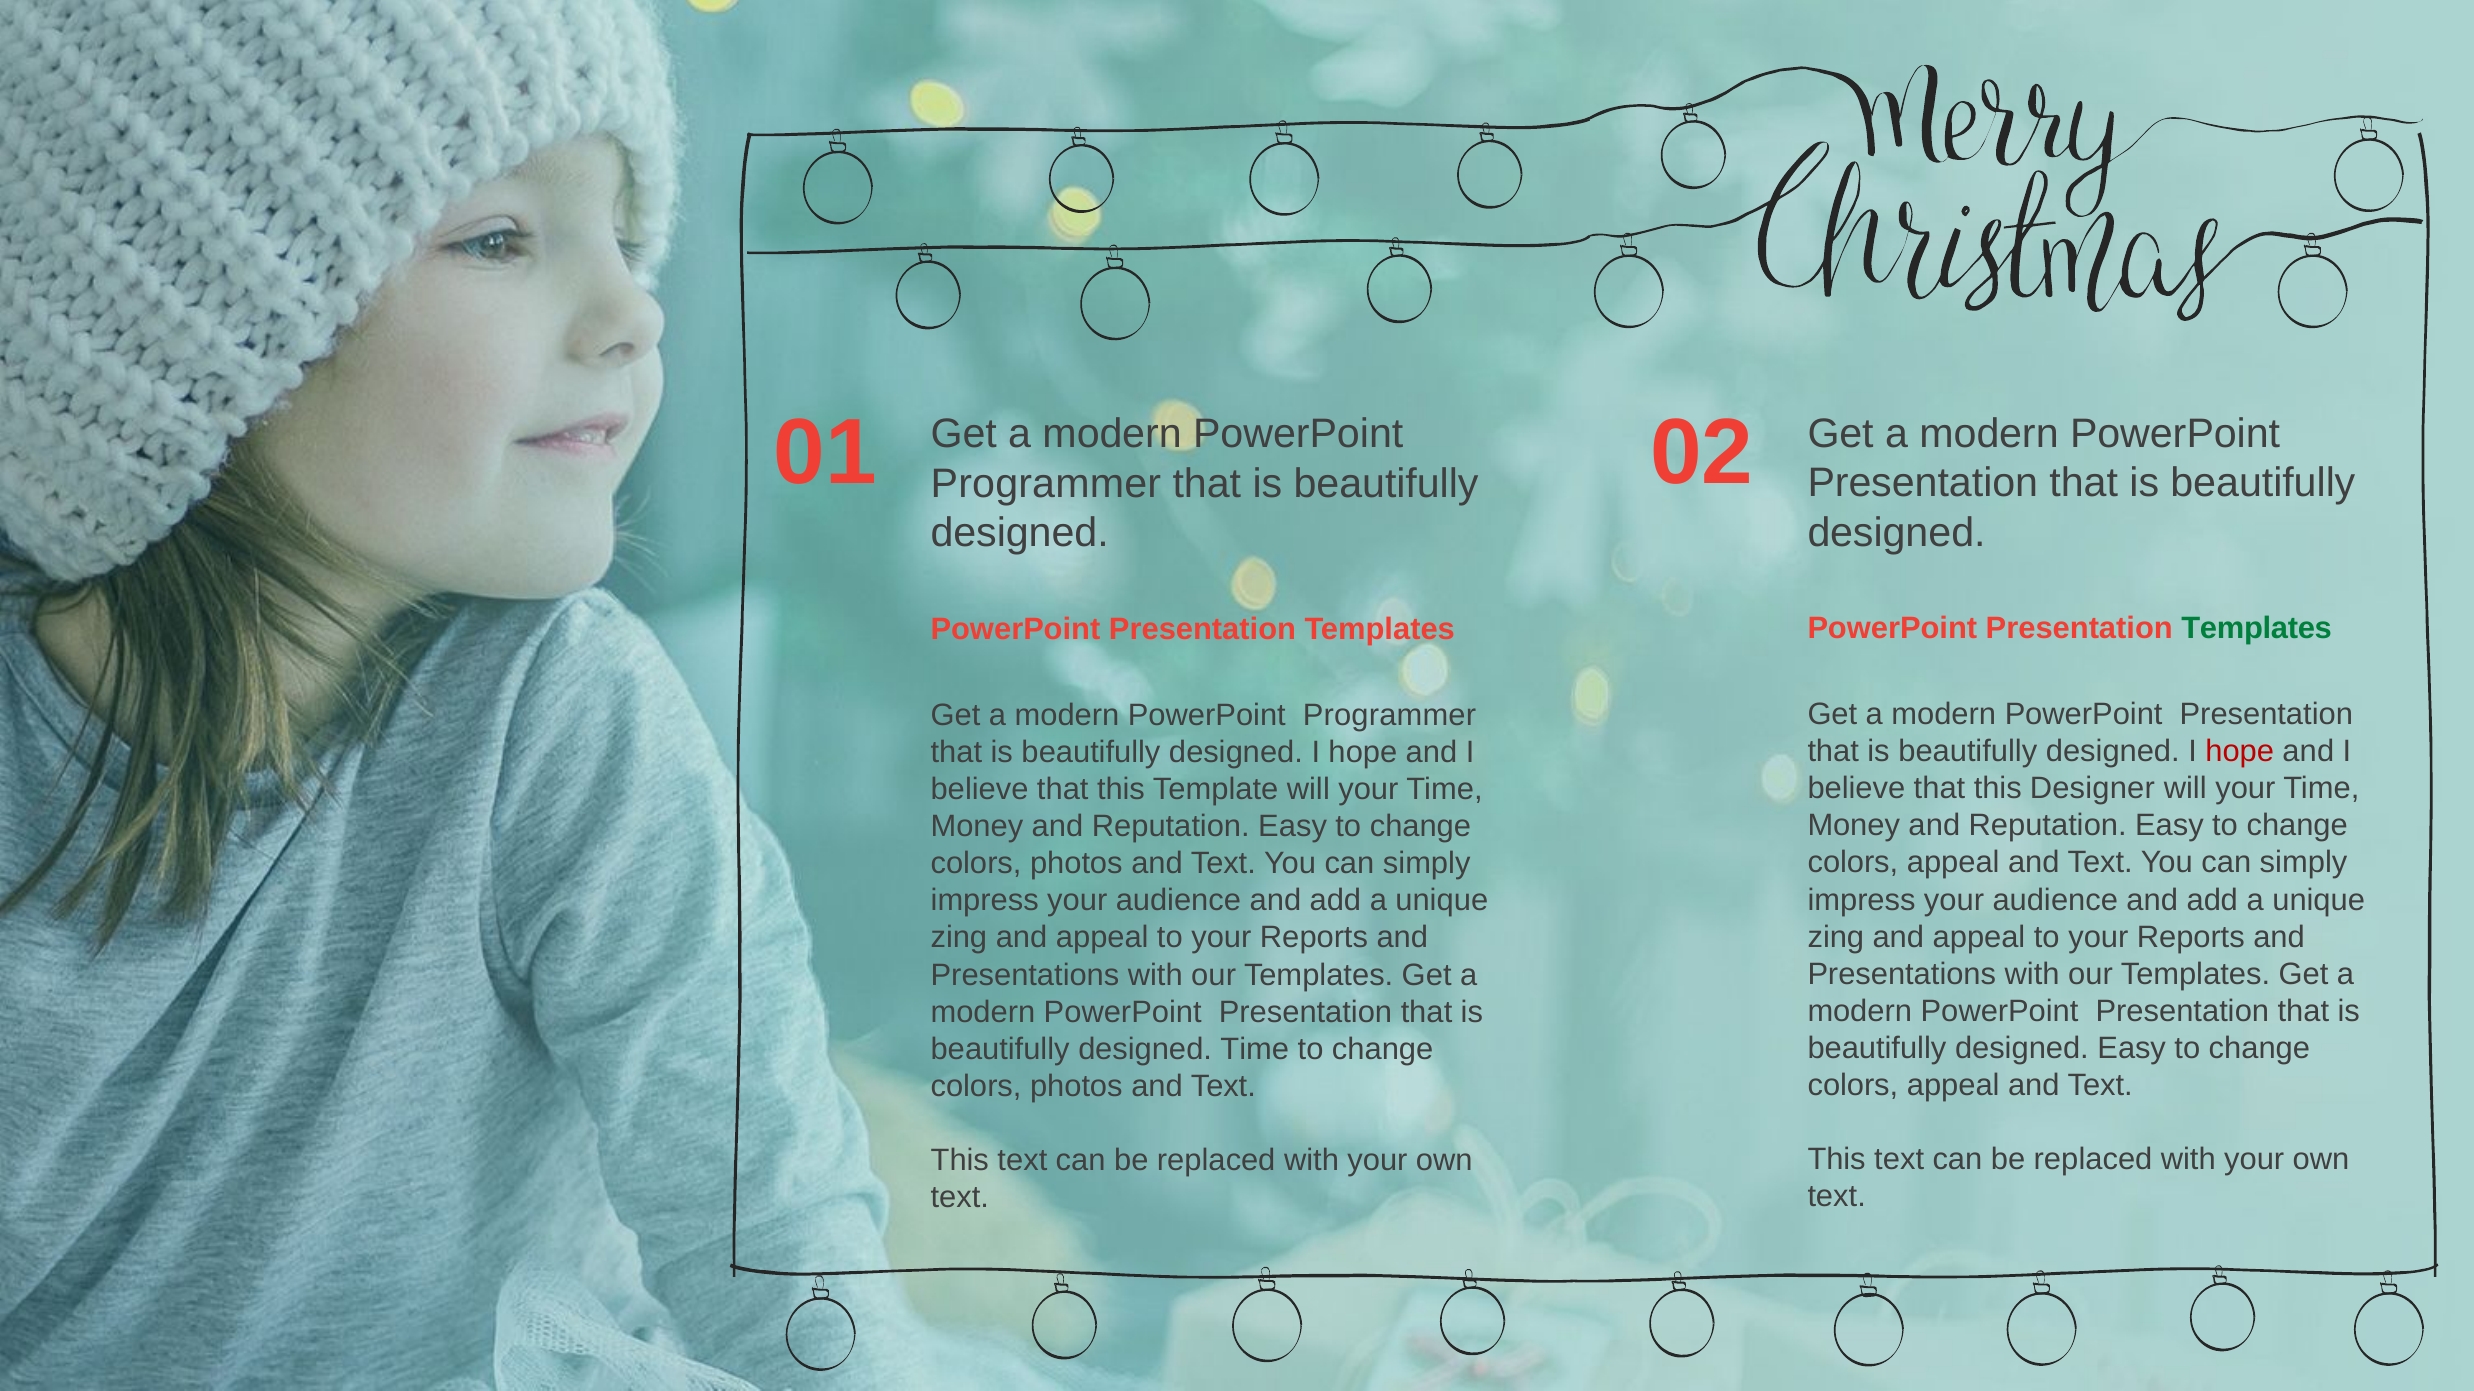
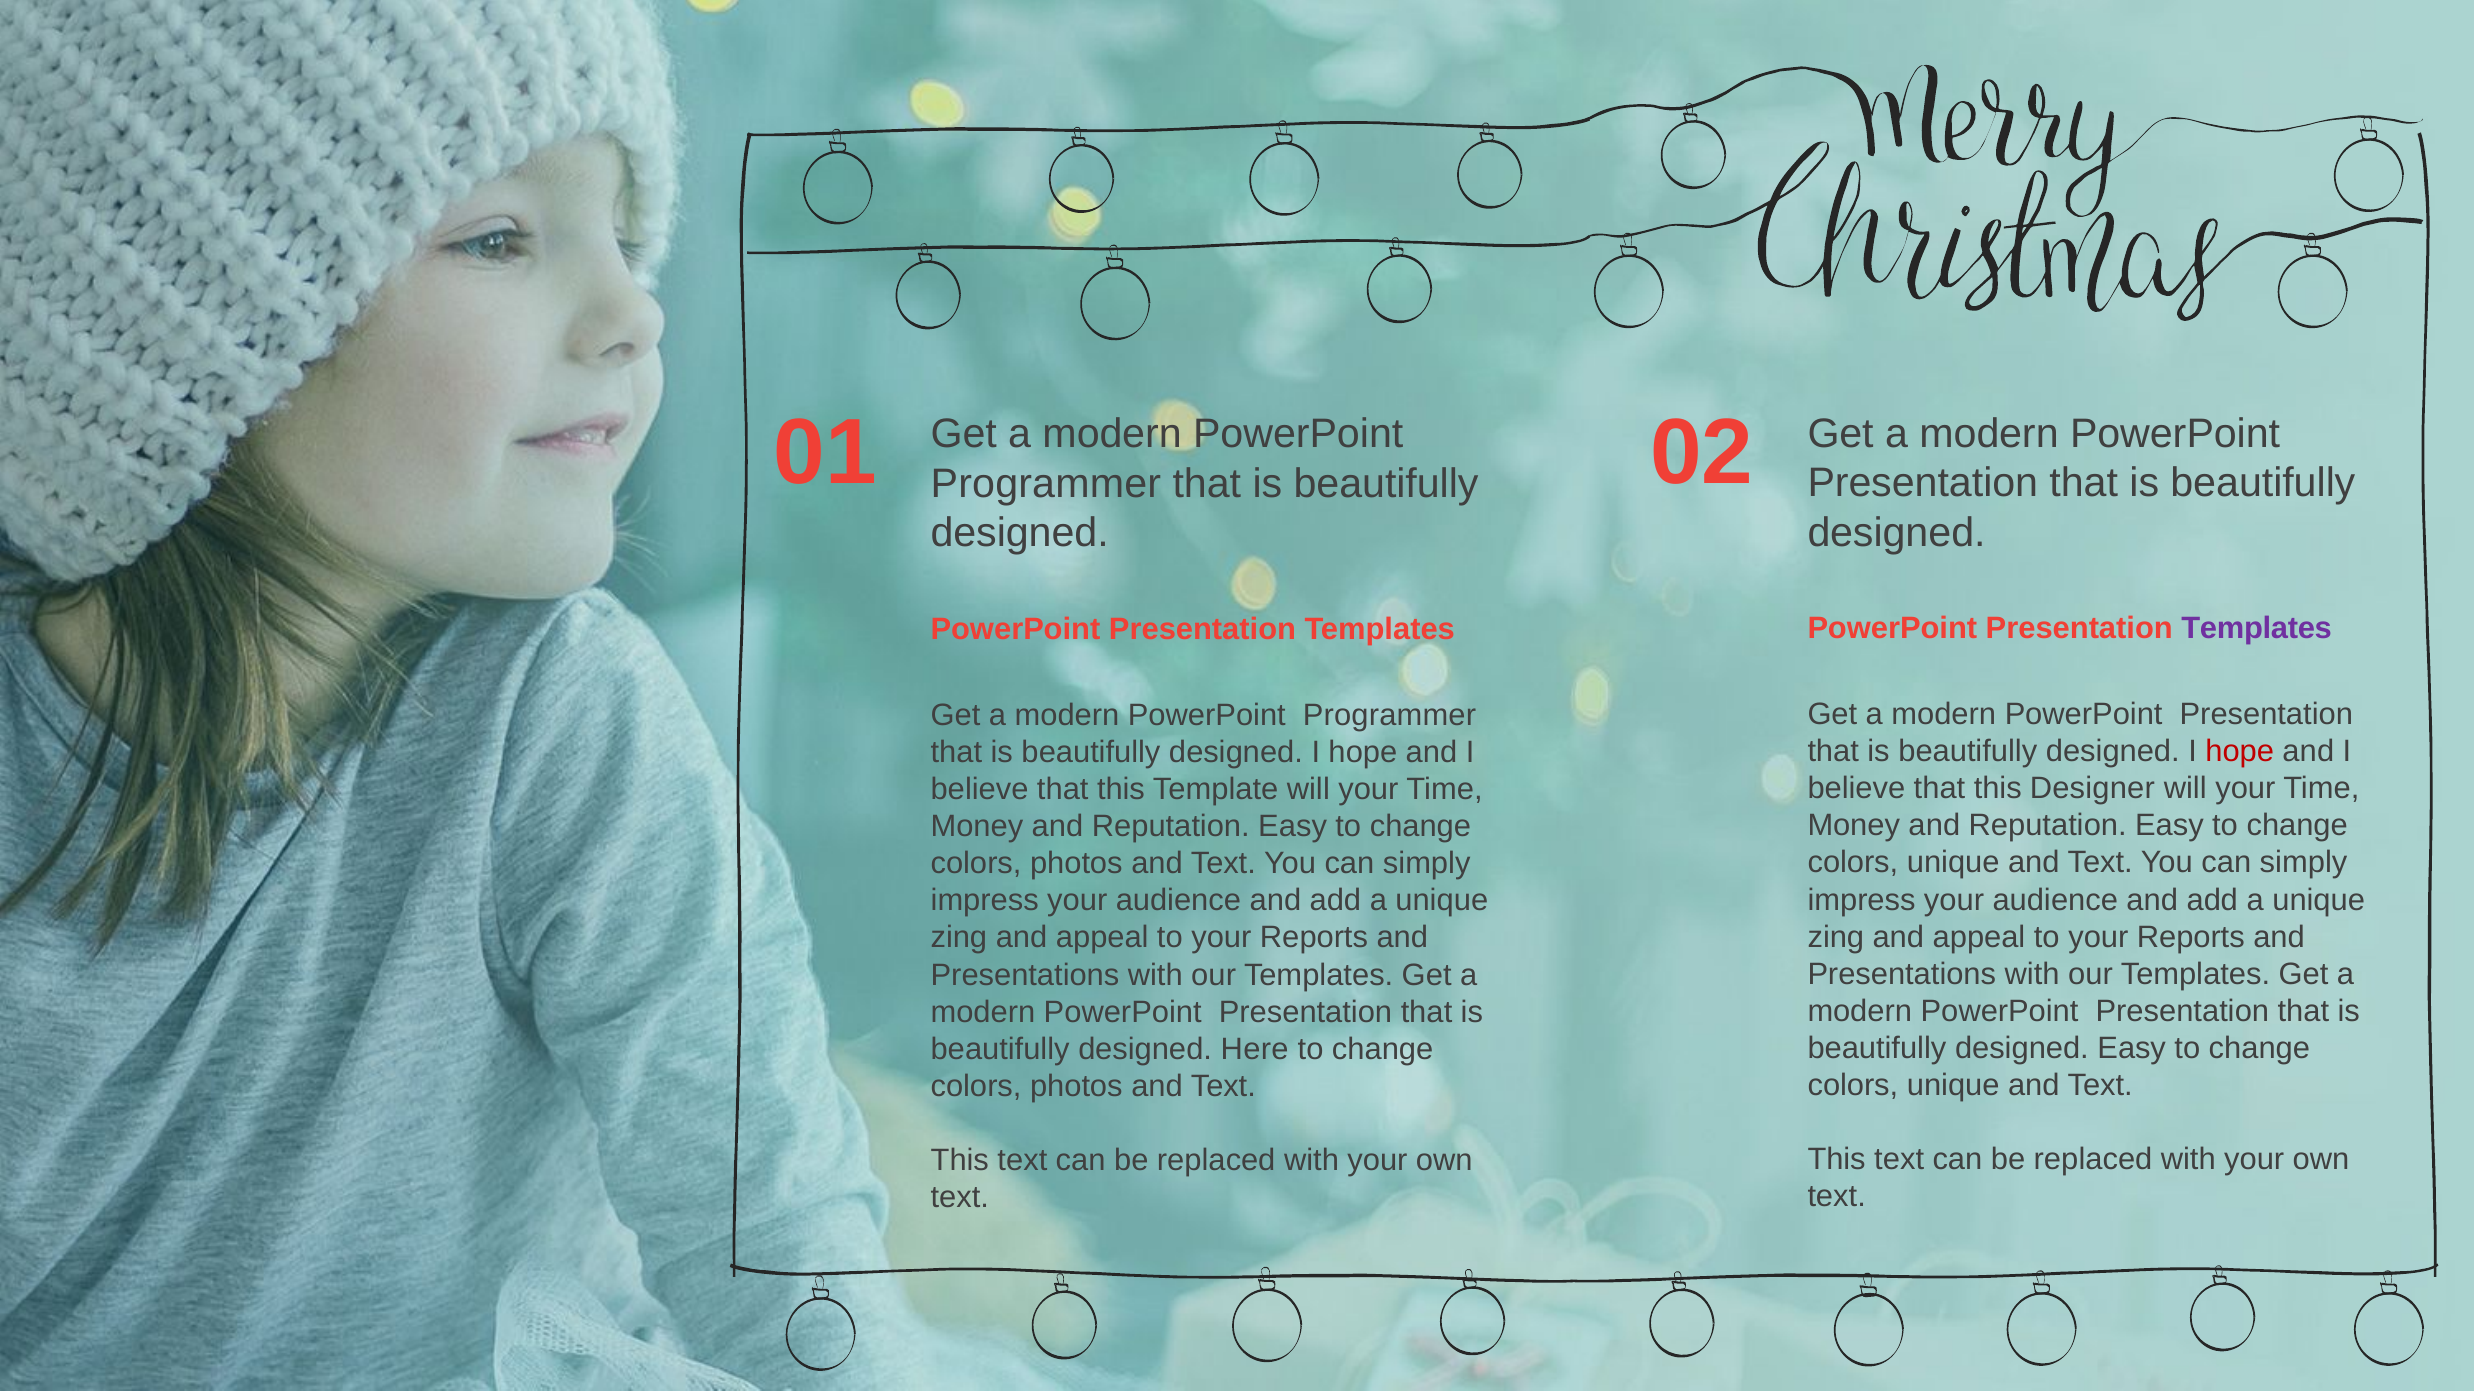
Templates colour: green -> purple (2257, 629)
appeal: appeal -> unique (1953, 863)
designed Time: Time -> Here (1255, 1049)
appeal: appeal -> unique (1953, 1086)
